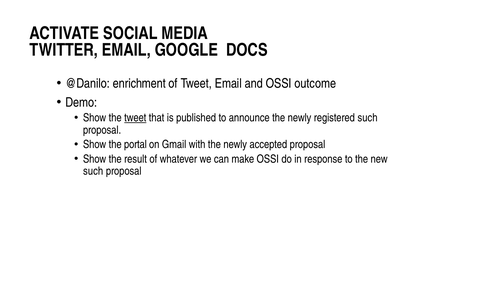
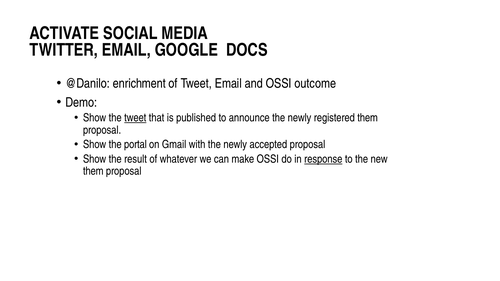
registered such: such -> them (368, 118)
response underline: none -> present (323, 159)
such: such -> them (93, 171)
